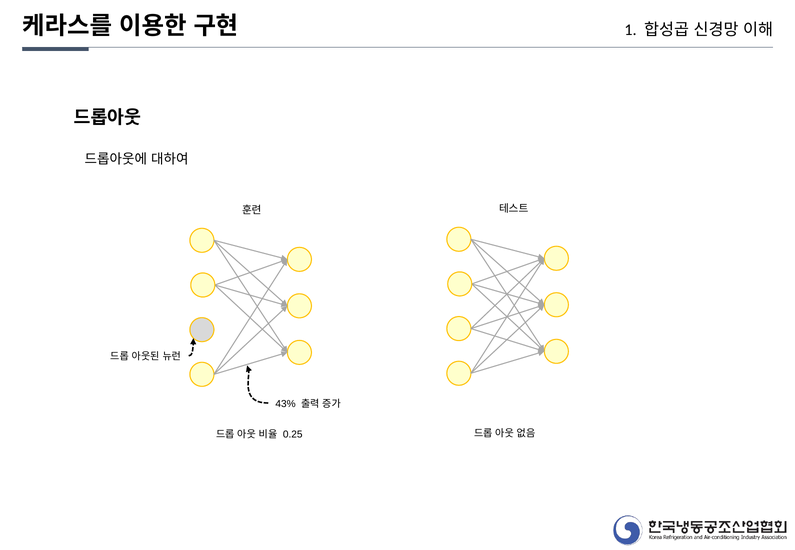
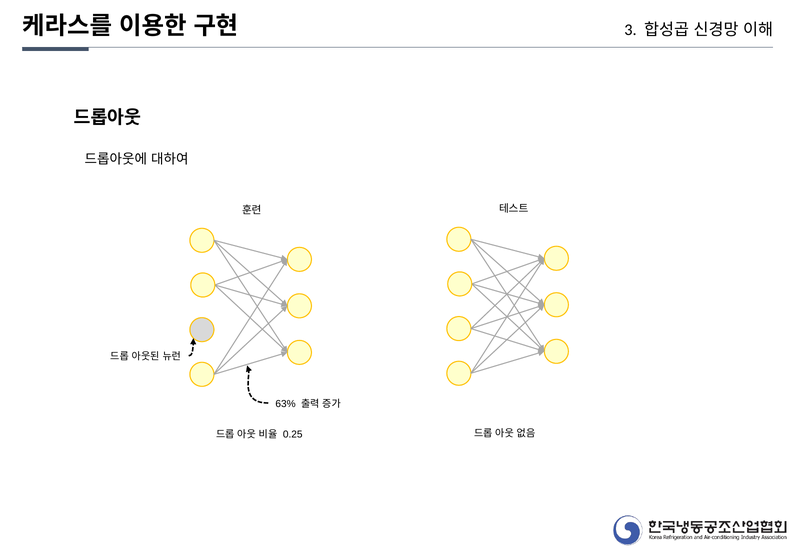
1: 1 -> 3 (631, 30)
43%: 43% -> 63% (286, 404)
